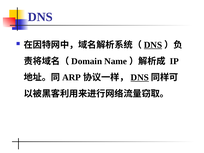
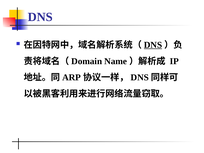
DNS underline: present -> none (140, 78)
